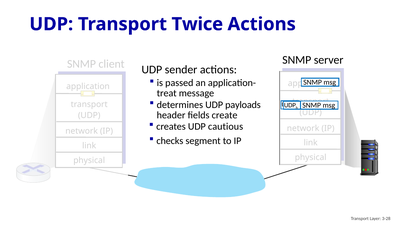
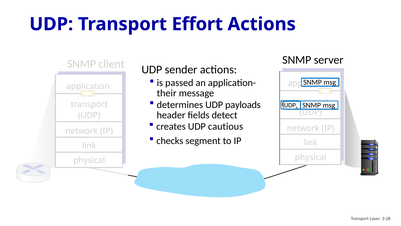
Twice: Twice -> Effort (197, 24)
treat: treat -> their (167, 93)
create: create -> detect (225, 115)
